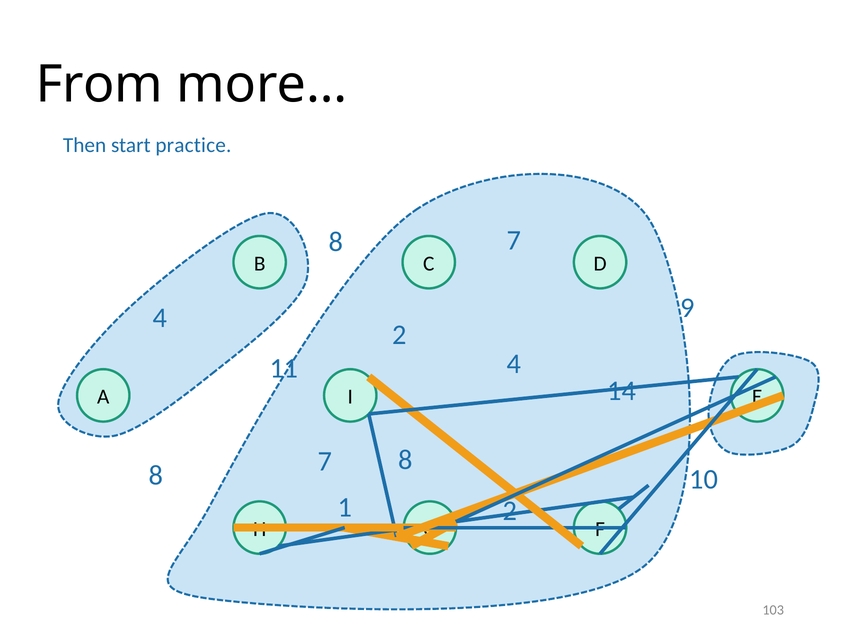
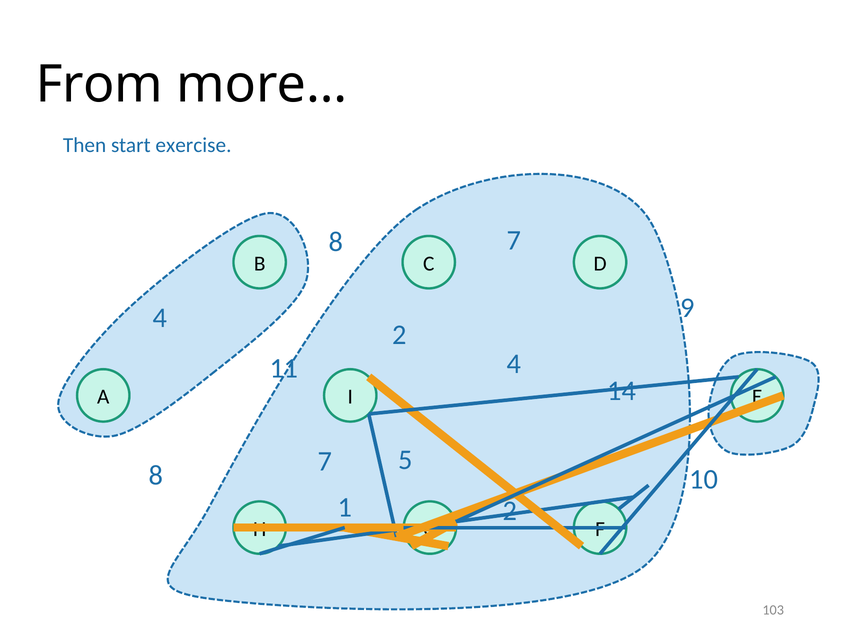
practice: practice -> exercise (193, 145)
7 8: 8 -> 5 (406, 459)
